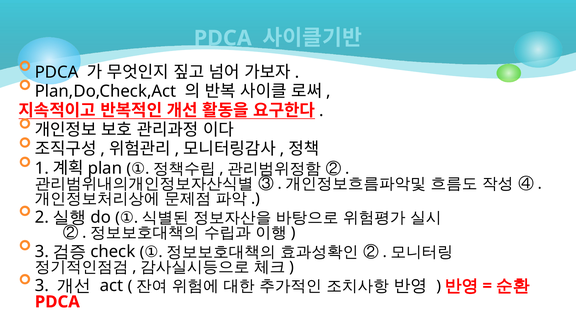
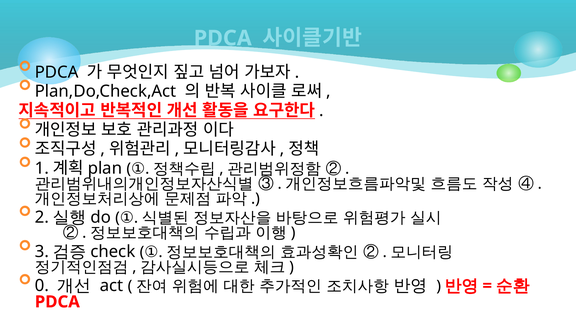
3: 3 -> 0 (42, 286)
